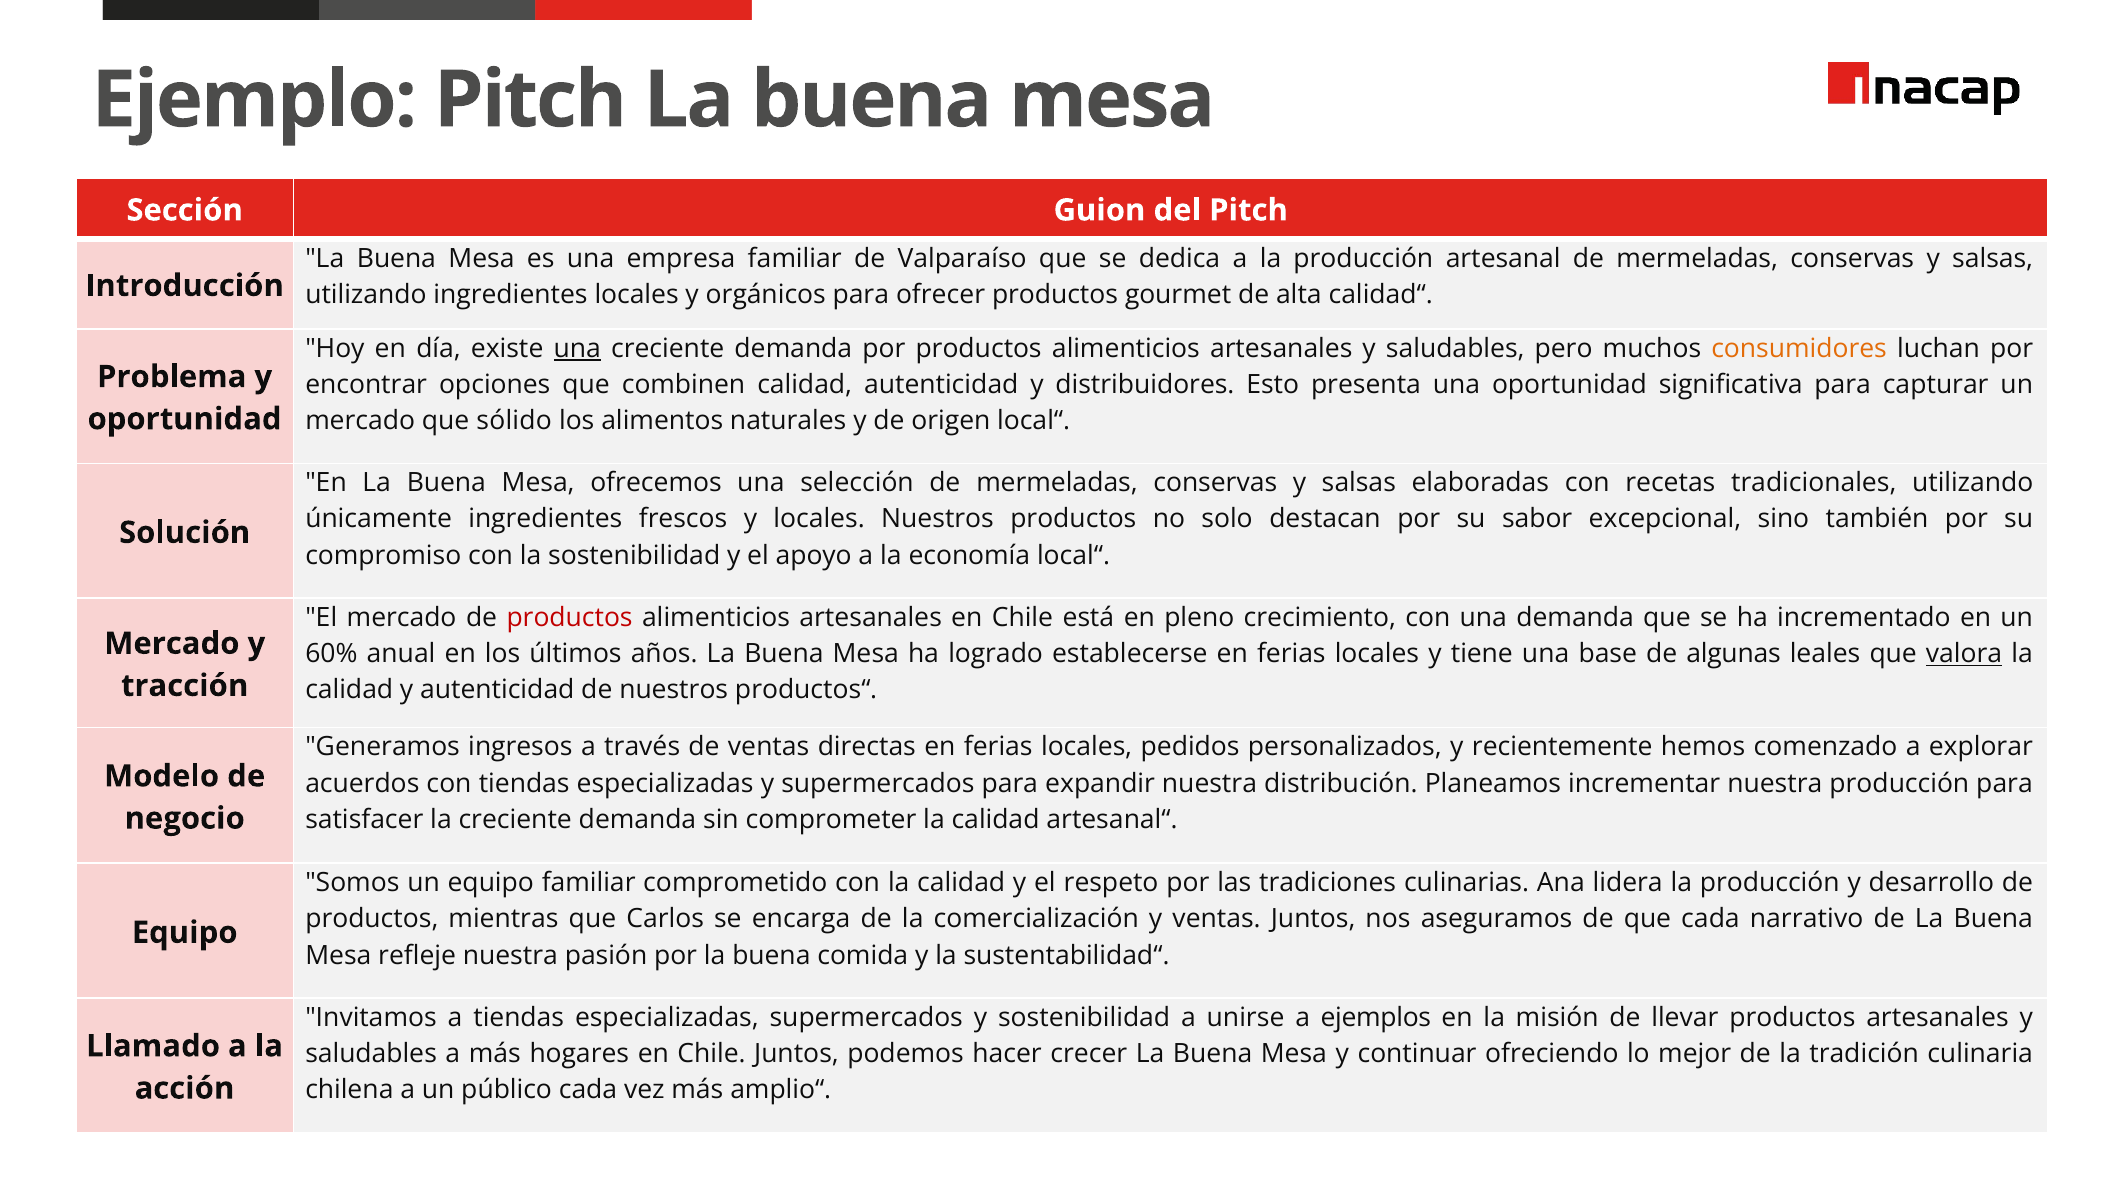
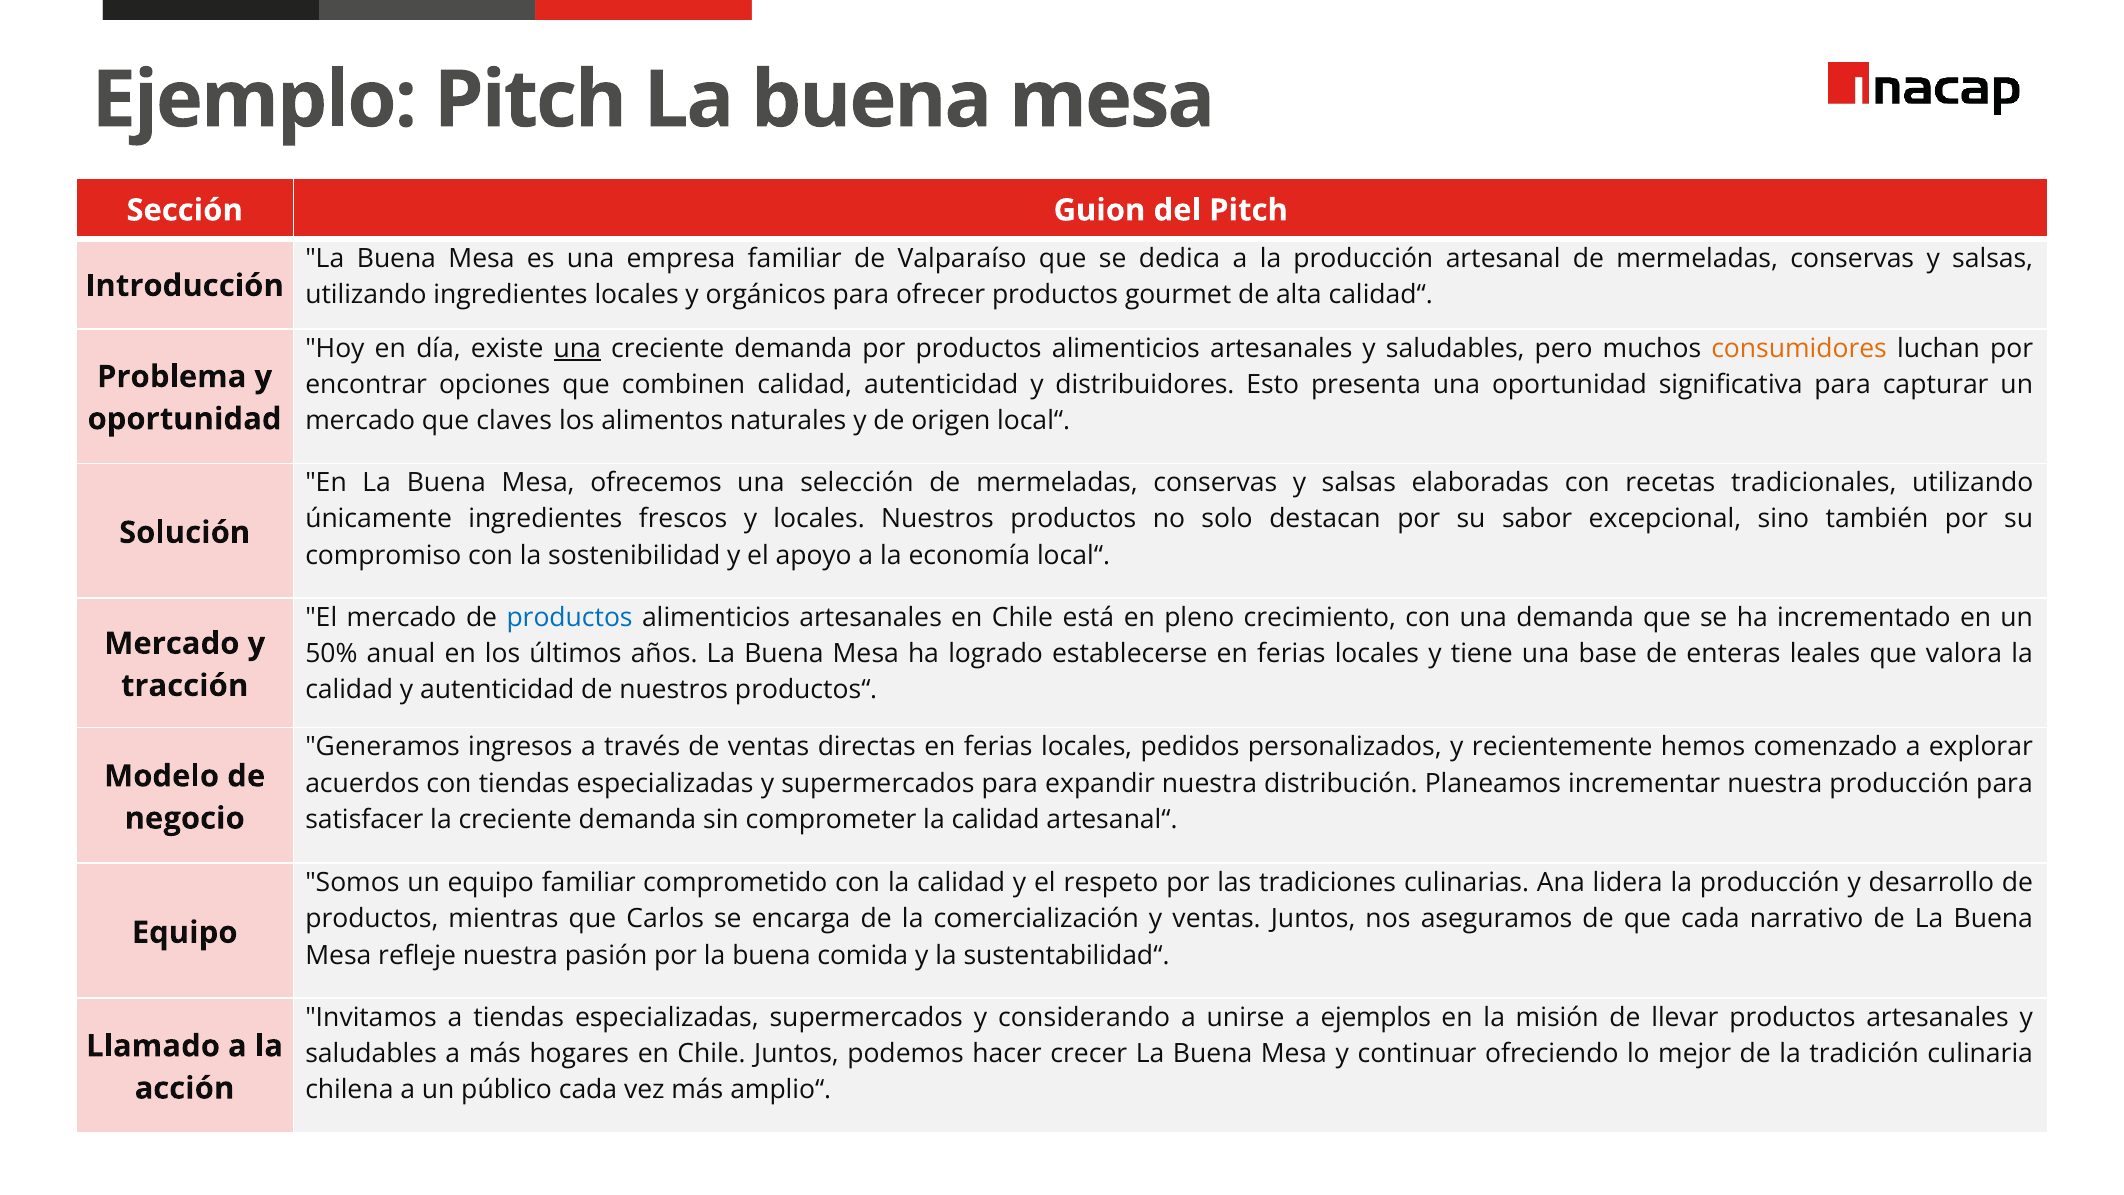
sólido: sólido -> claves (514, 421)
productos colour: red -> blue (570, 618)
60%: 60% -> 50% (331, 654)
algunas: algunas -> enteras (1733, 654)
valora underline: present -> none (1964, 654)
y sostenibilidad: sostenibilidad -> considerando (1084, 1018)
